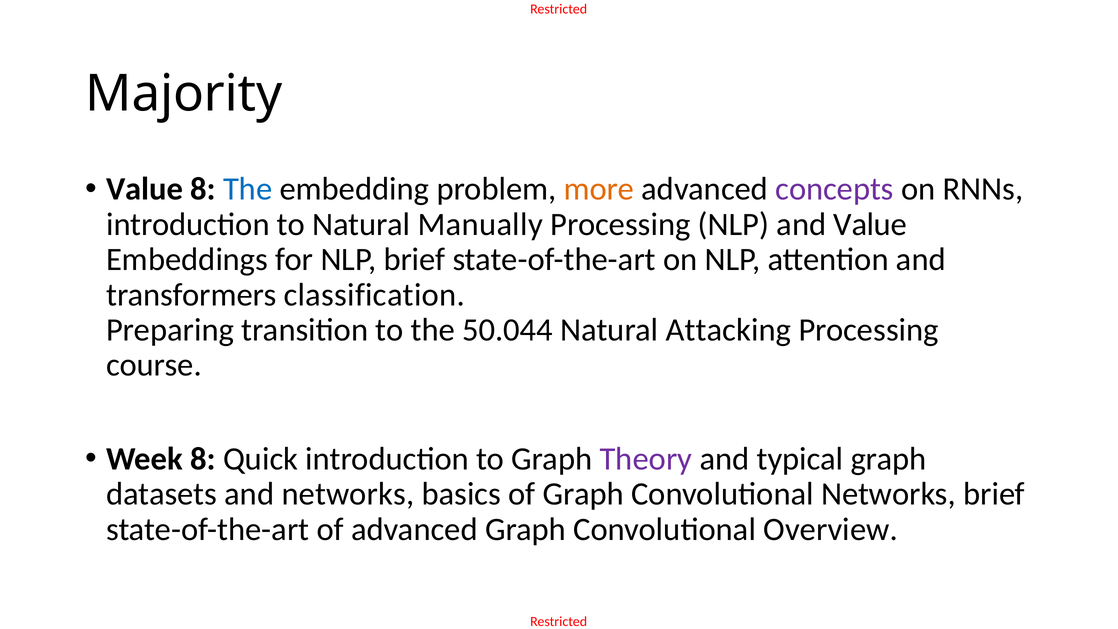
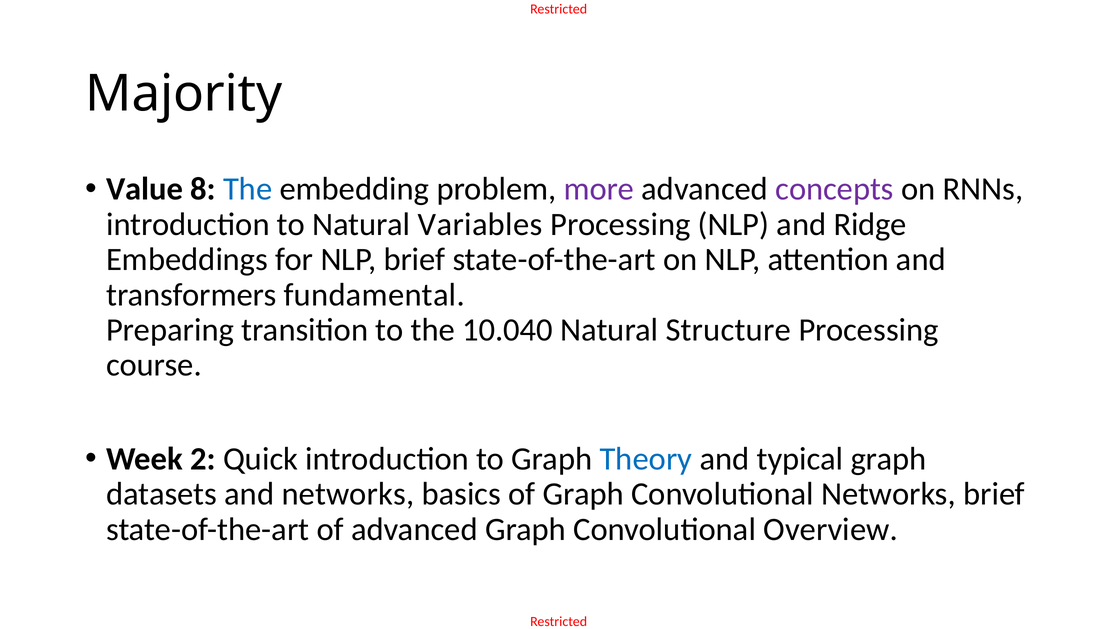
more colour: orange -> purple (599, 189)
Manually: Manually -> Variables (480, 224)
and Value: Value -> Ridge (870, 224)
classification: classification -> fundamental (374, 295)
50.044: 50.044 -> 10.040 (508, 330)
Attacking: Attacking -> Structure (728, 330)
Week 8: 8 -> 2 (203, 459)
Theory colour: purple -> blue (646, 459)
